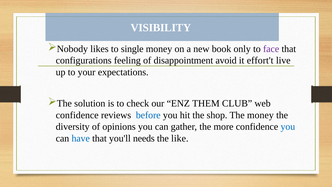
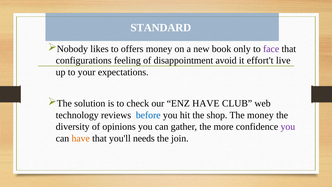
VISIBILITY: VISIBILITY -> STANDARD (161, 28)
single: single -> offers (132, 49)
ENZ THEM: THEM -> HAVE (206, 103)
confidence: confidence -> technology (77, 115)
you colour: blue -> purple (288, 127)
have colour: blue -> orange (81, 138)
like: like -> join (180, 138)
